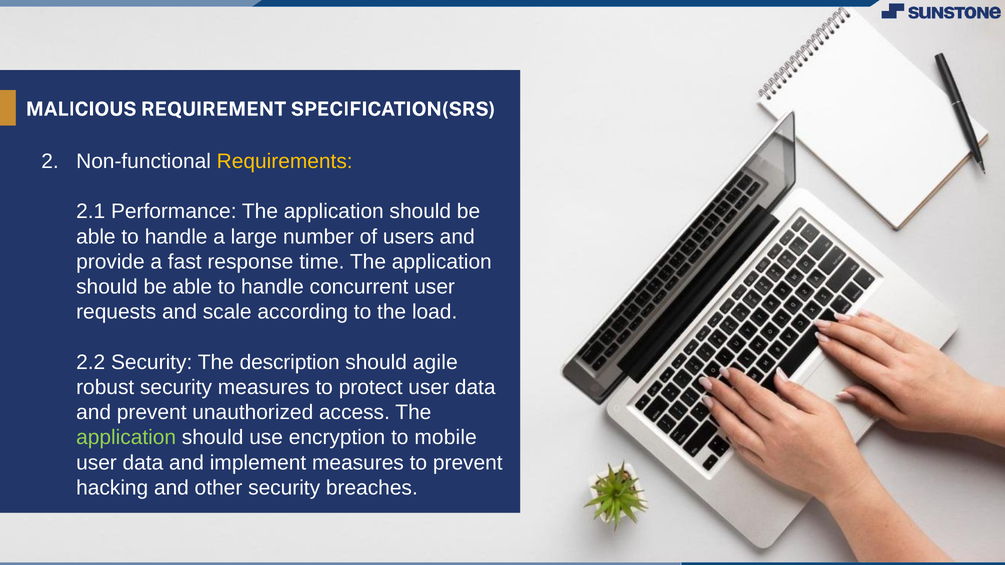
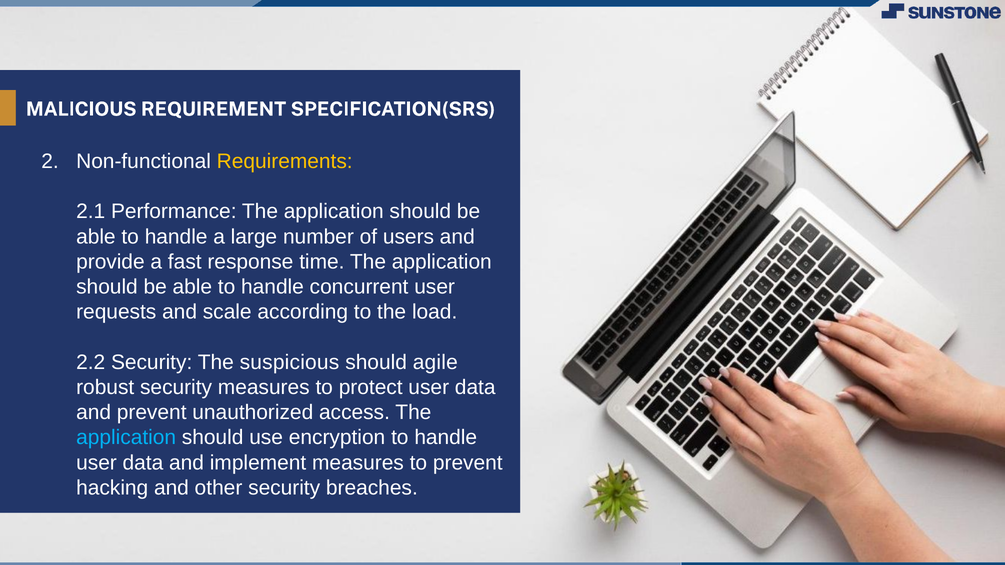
description: description -> suspicious (289, 362)
application colour: light green -> light blue (126, 438)
encryption to mobile: mobile -> handle (446, 438)
